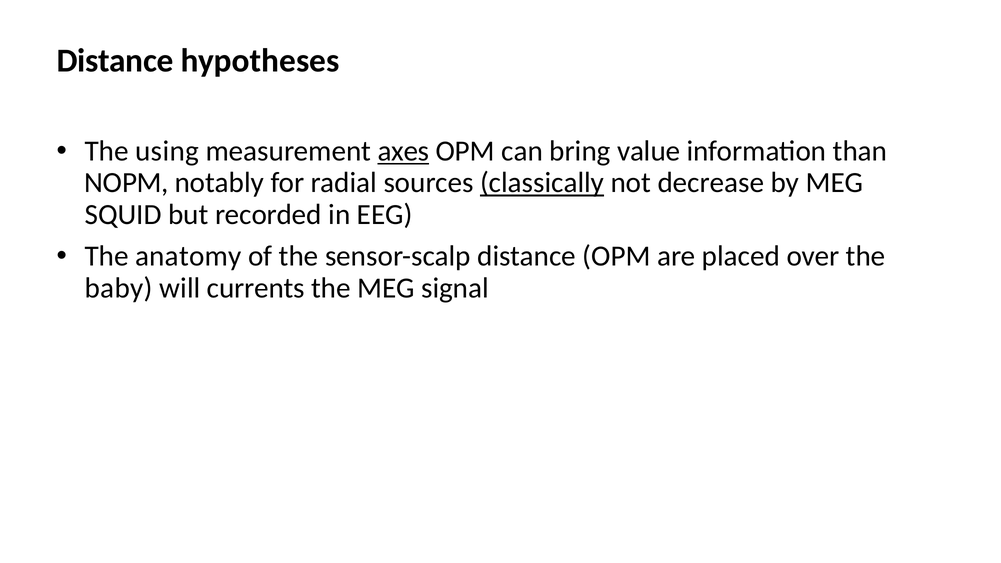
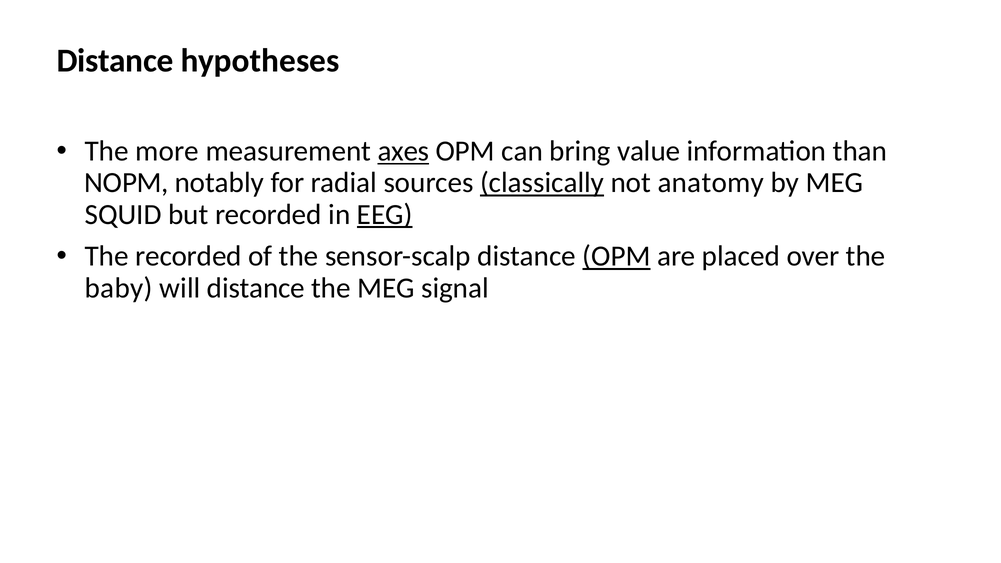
using: using -> more (167, 151)
decrease: decrease -> anatomy (711, 183)
EEG underline: none -> present (385, 214)
The anatomy: anatomy -> recorded (188, 256)
OPM underline: none -> present (617, 256)
will currents: currents -> distance (256, 288)
